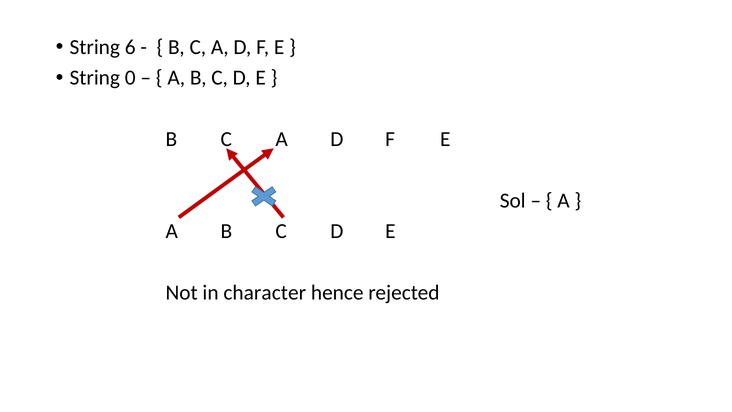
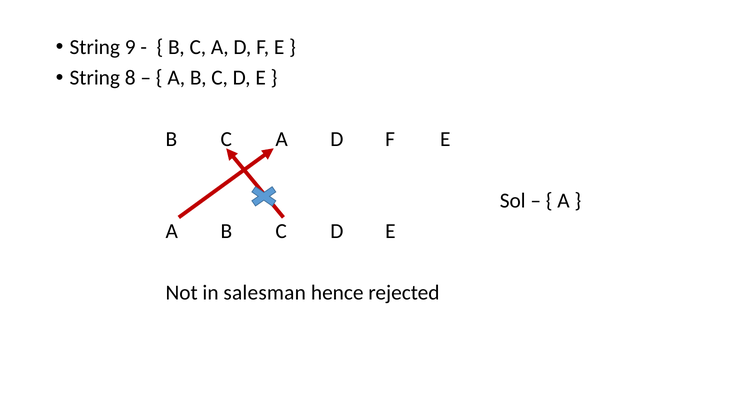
6: 6 -> 9 (130, 47)
0: 0 -> 8 (130, 78)
character: character -> salesman (265, 293)
